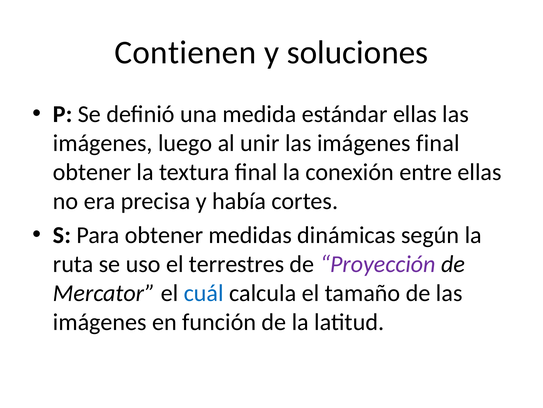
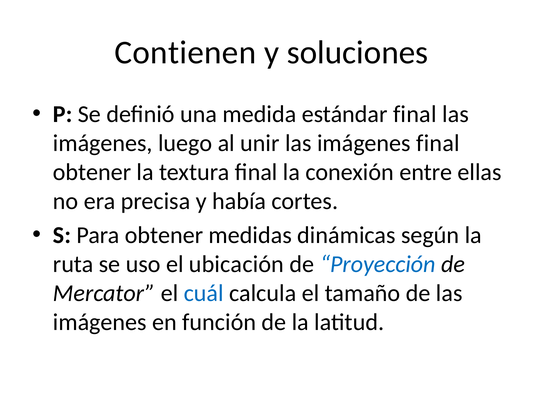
estándar ellas: ellas -> final (415, 114)
terrestres: terrestres -> ubicación (236, 264)
Proyección colour: purple -> blue (378, 264)
